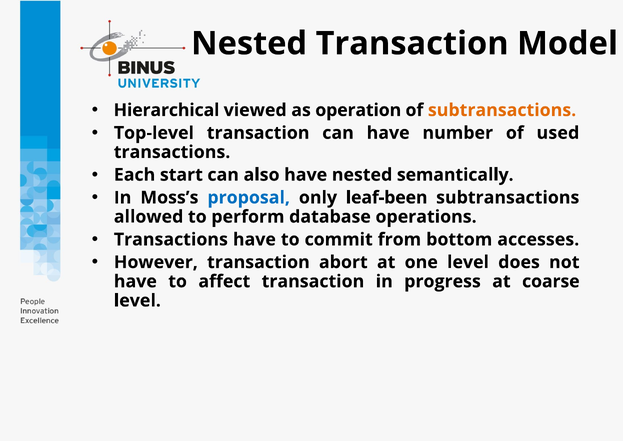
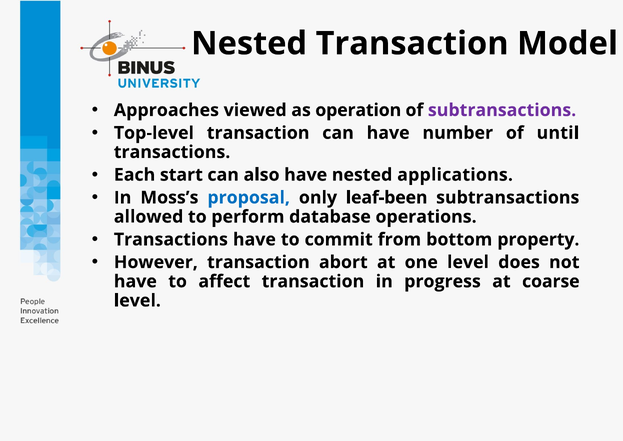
Hierarchical: Hierarchical -> Approaches (166, 110)
subtransactions colour: orange -> purple (502, 110)
used: used -> until (558, 133)
semantically: semantically -> applications (455, 175)
accesses: accesses -> property (538, 239)
